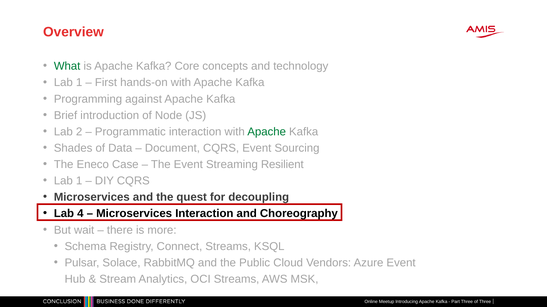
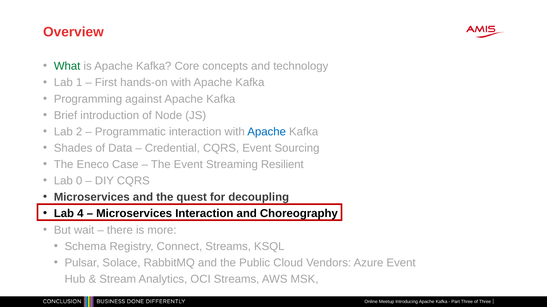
Apache colour: green -> blue (267, 132)
Document: Document -> Credential (172, 148)
1: 1 -> 0 (79, 181)
